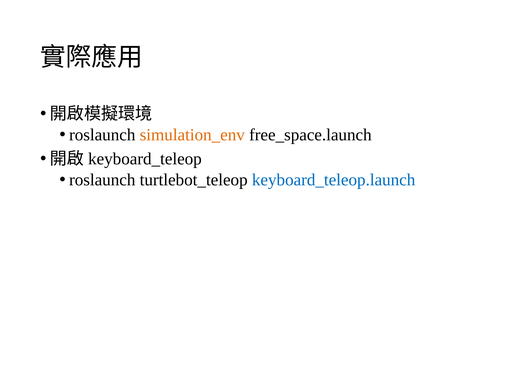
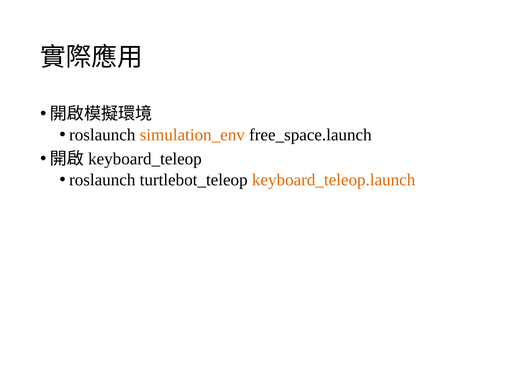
keyboard_teleop.launch colour: blue -> orange (334, 180)
